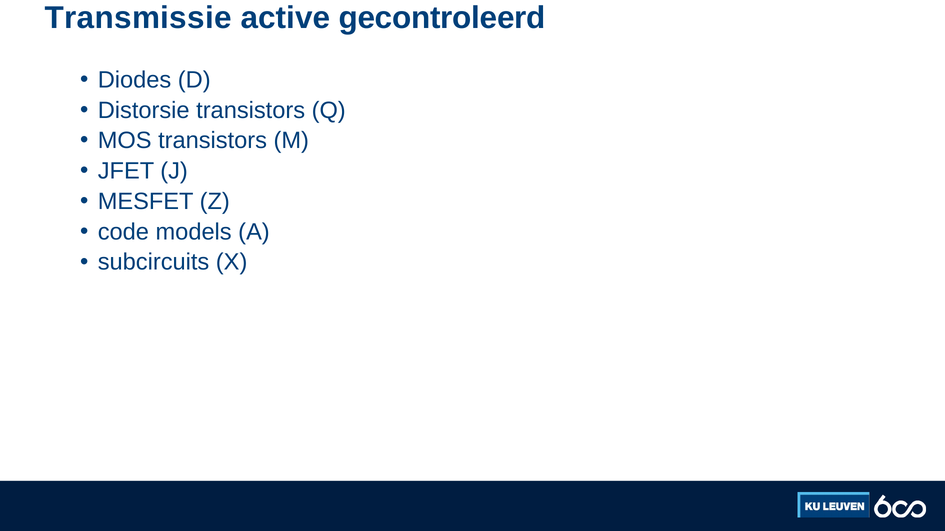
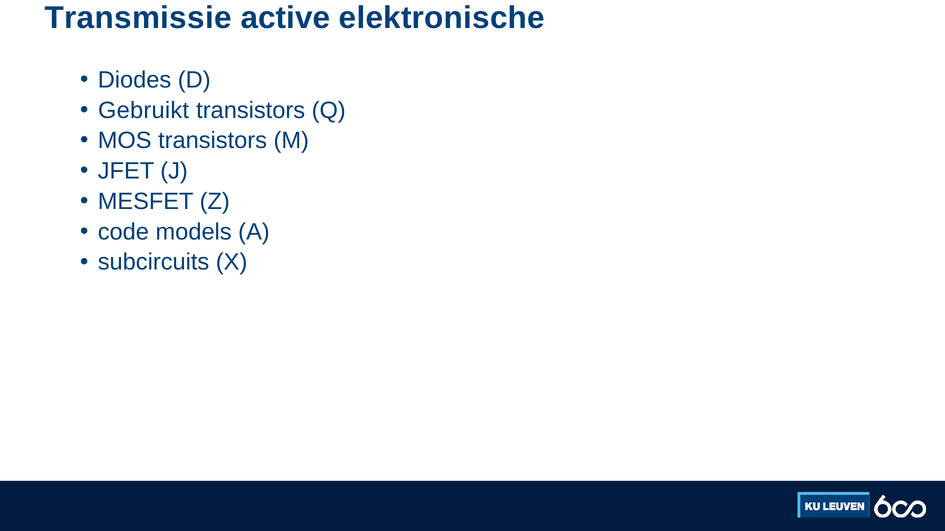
gecontroleerd: gecontroleerd -> elektronische (442, 18)
Distorsie: Distorsie -> Gebruikt (144, 110)
